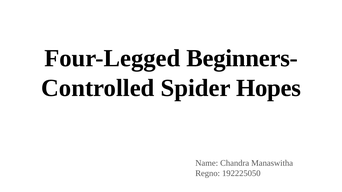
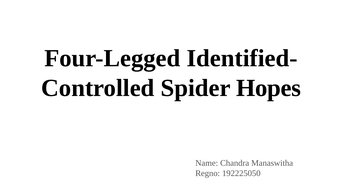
Beginners-: Beginners- -> Identified- (242, 58)
